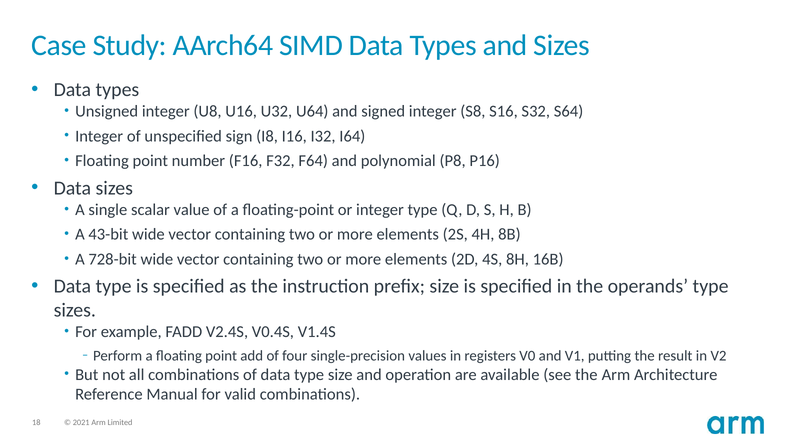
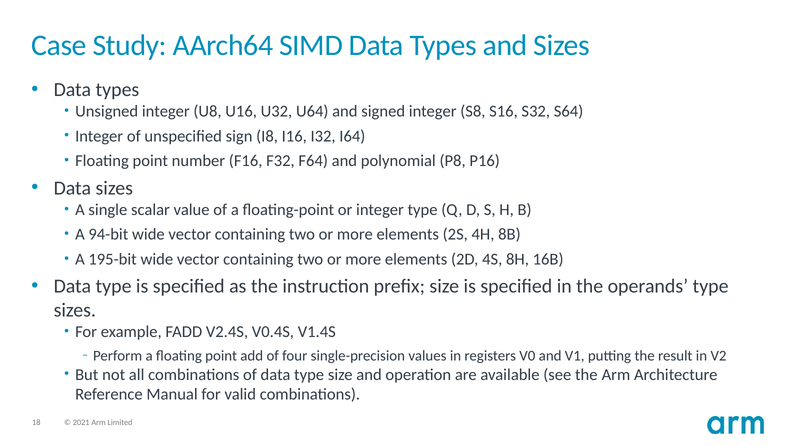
43-bit: 43-bit -> 94-bit (108, 235)
728-bit: 728-bit -> 195-bit (113, 259)
